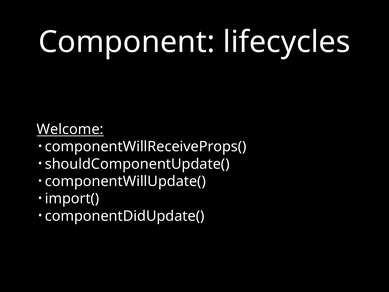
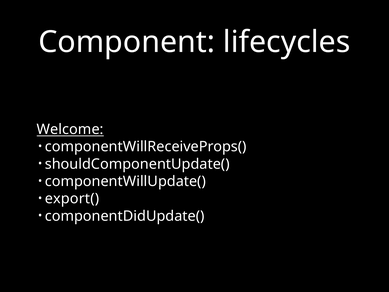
import(: import( -> export( (72, 199)
